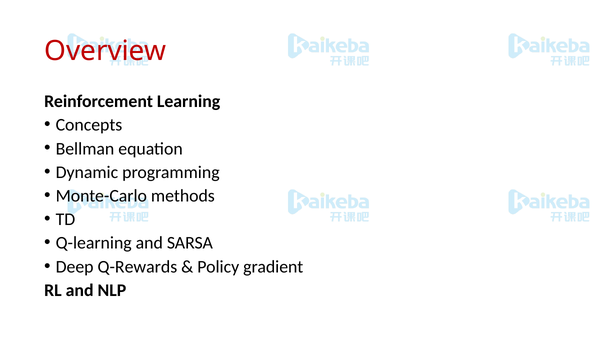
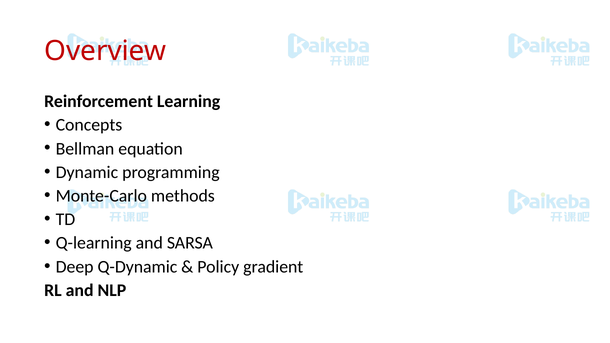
Q-Rewards: Q-Rewards -> Q-Dynamic (137, 267)
